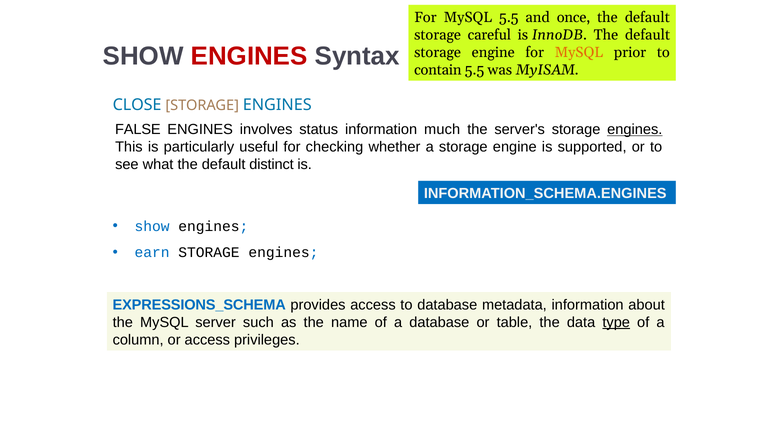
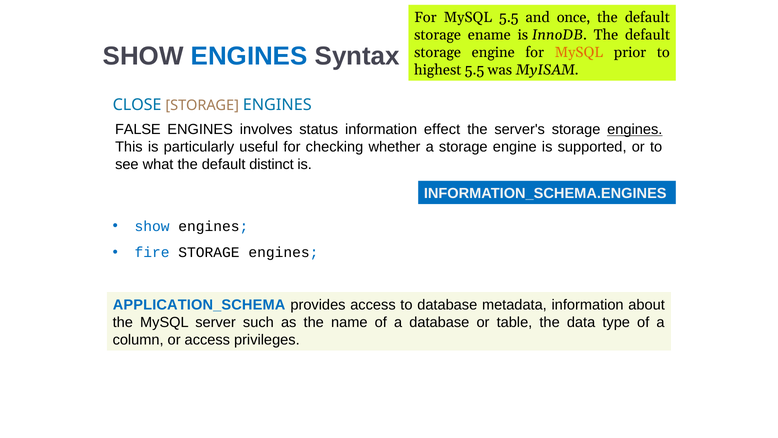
careful: careful -> ename (489, 35)
ENGINES colour: red -> blue (249, 56)
contain: contain -> highest (438, 70)
much: much -> effect (442, 129)
earn: earn -> fire (152, 252)
EXPRESSIONS_SCHEMA: EXPRESSIONS_SCHEMA -> APPLICATION_SCHEMA (199, 305)
type underline: present -> none (616, 322)
